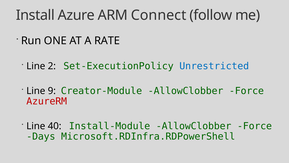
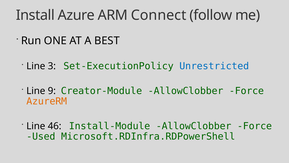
RATE: RATE -> BEST (107, 41)
2: 2 -> 3 (52, 66)
AzureRM colour: red -> orange (47, 101)
40: 40 -> 46 (55, 126)
Days: Days -> Used (41, 136)
